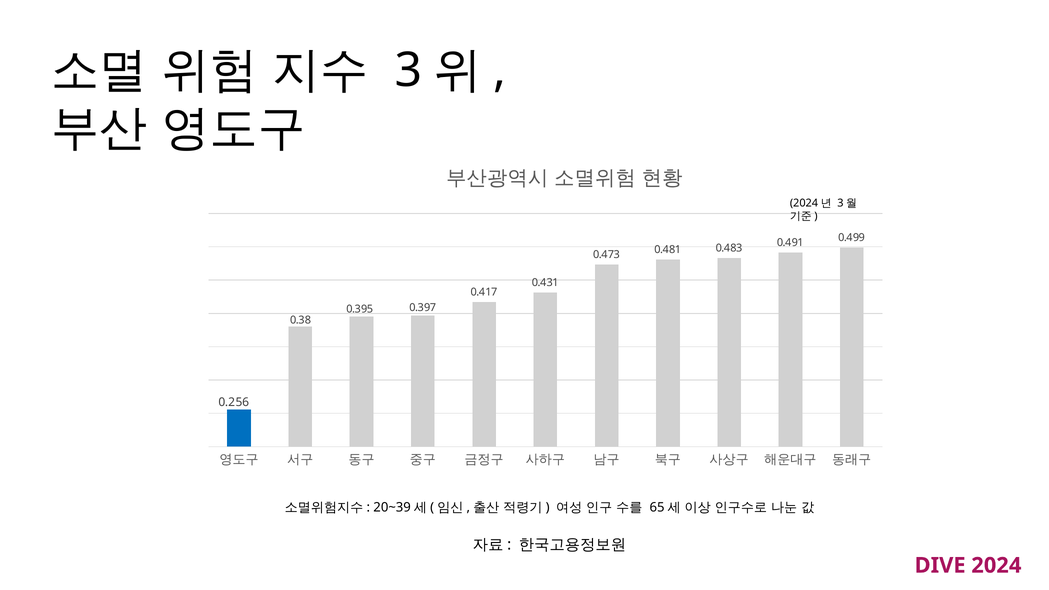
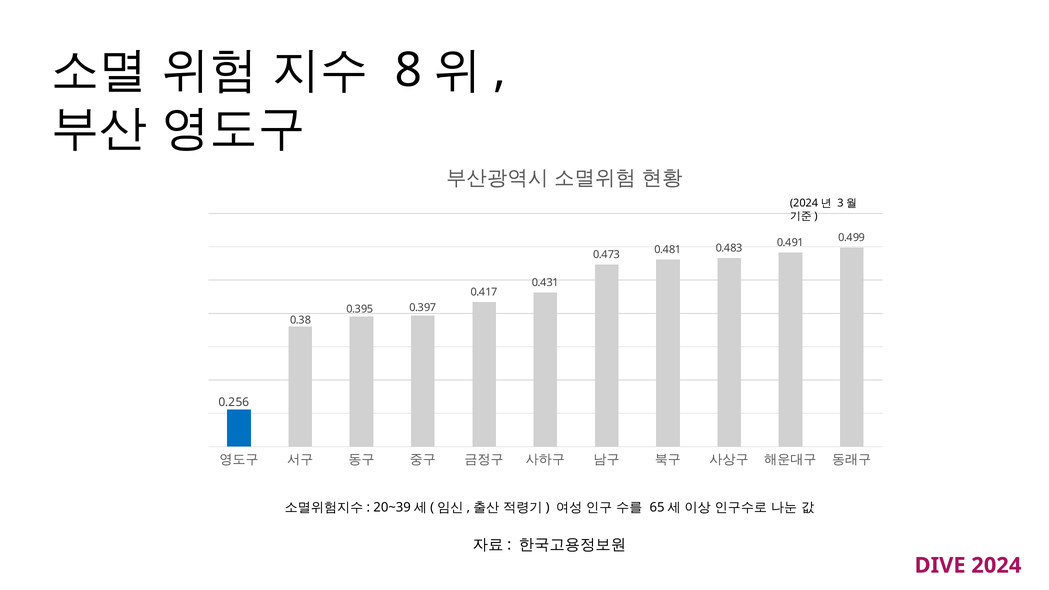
3: 3 -> 8 (408, 70)
